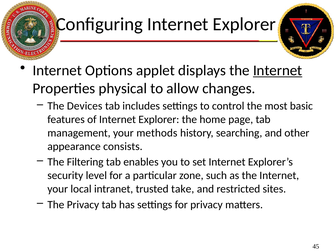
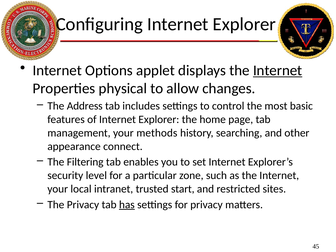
Devices: Devices -> Address (85, 106)
consists: consists -> connect (123, 146)
take: take -> start (183, 189)
has underline: none -> present (127, 205)
